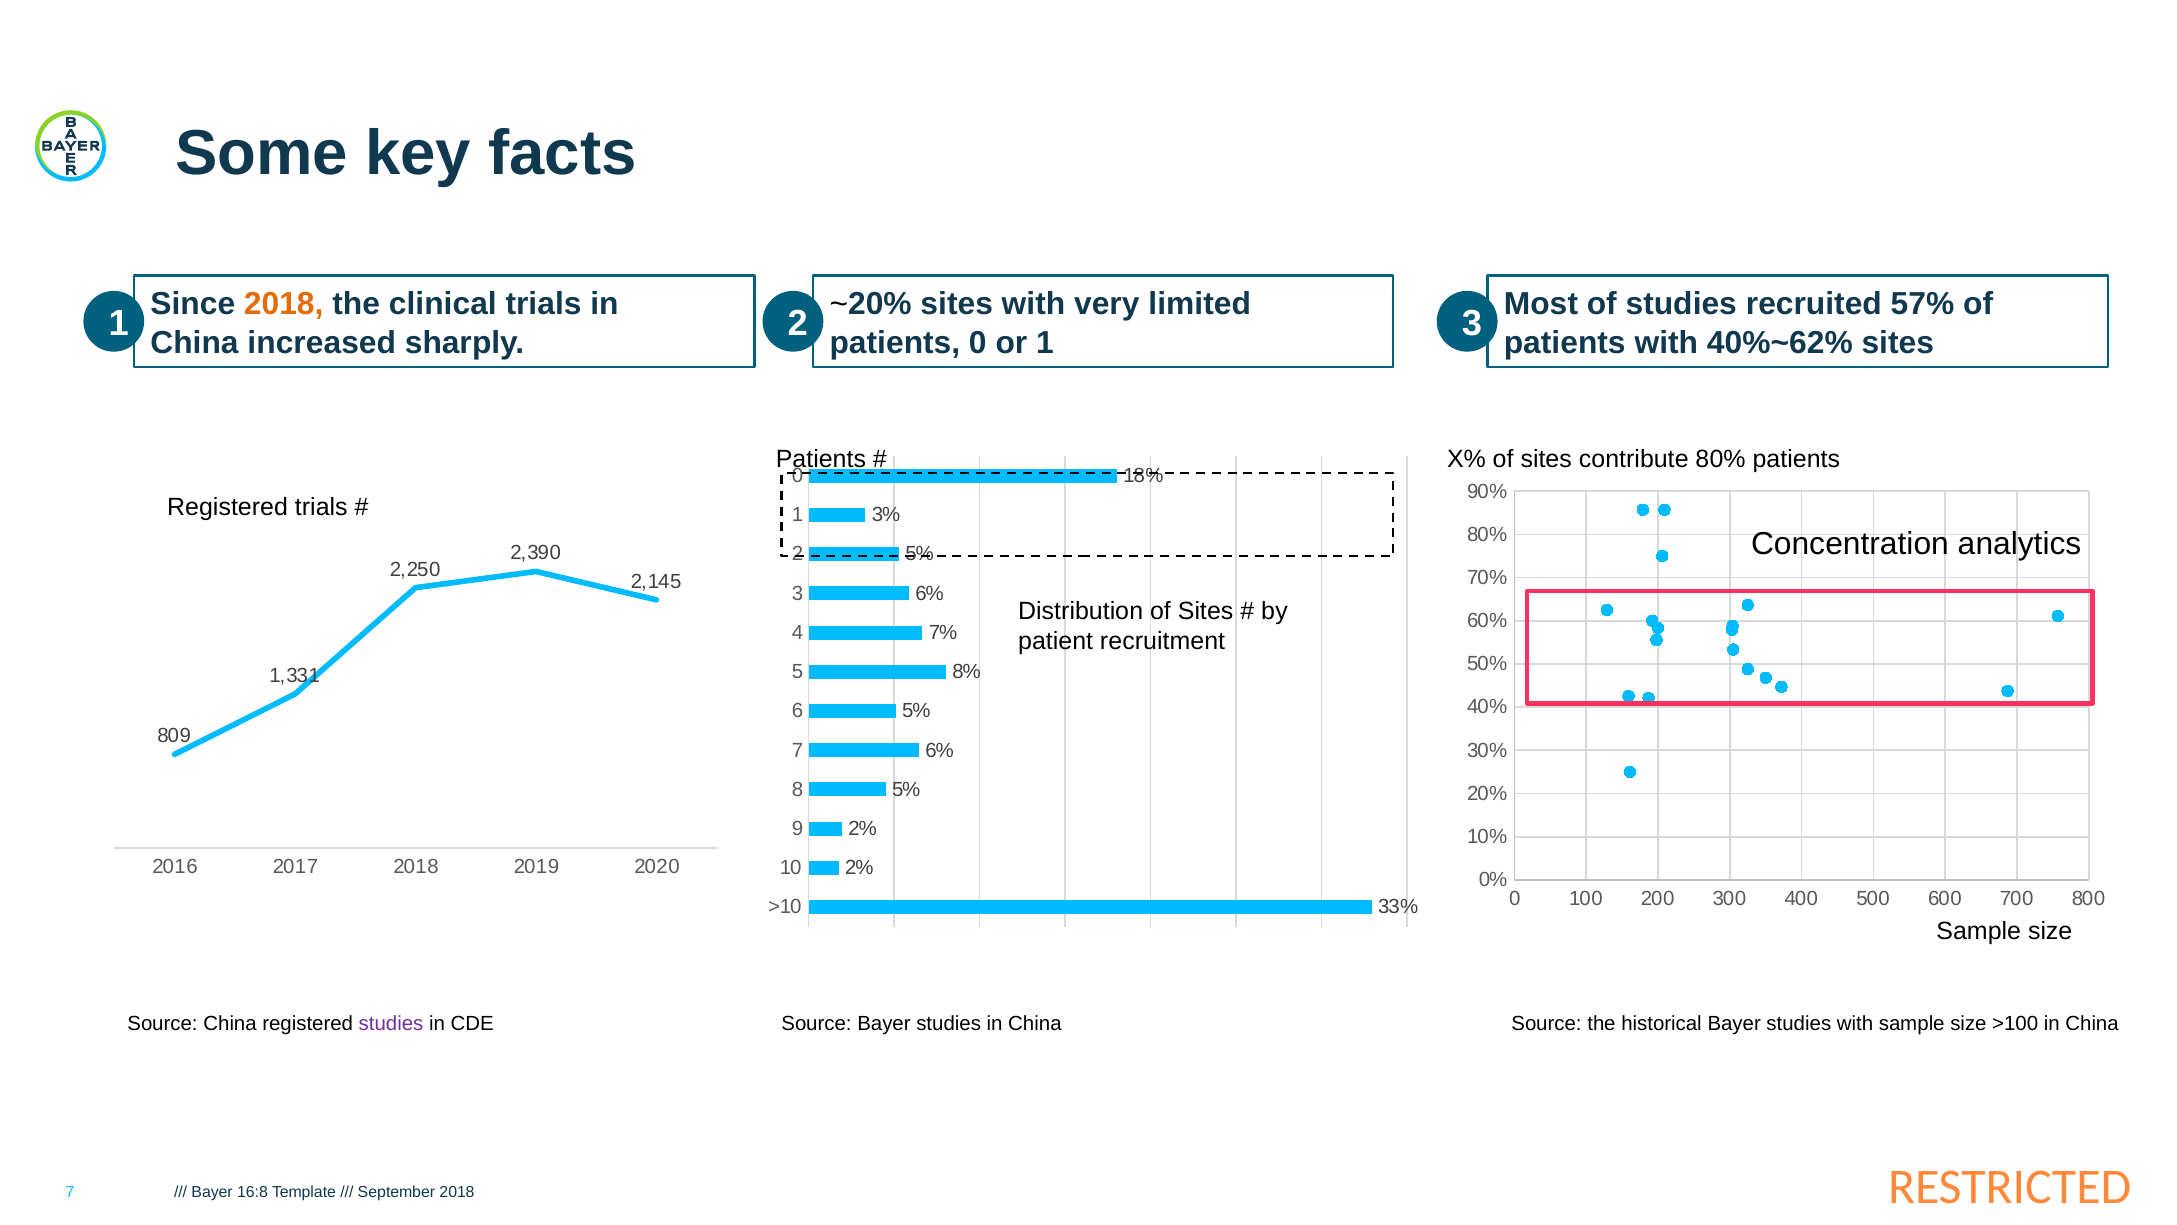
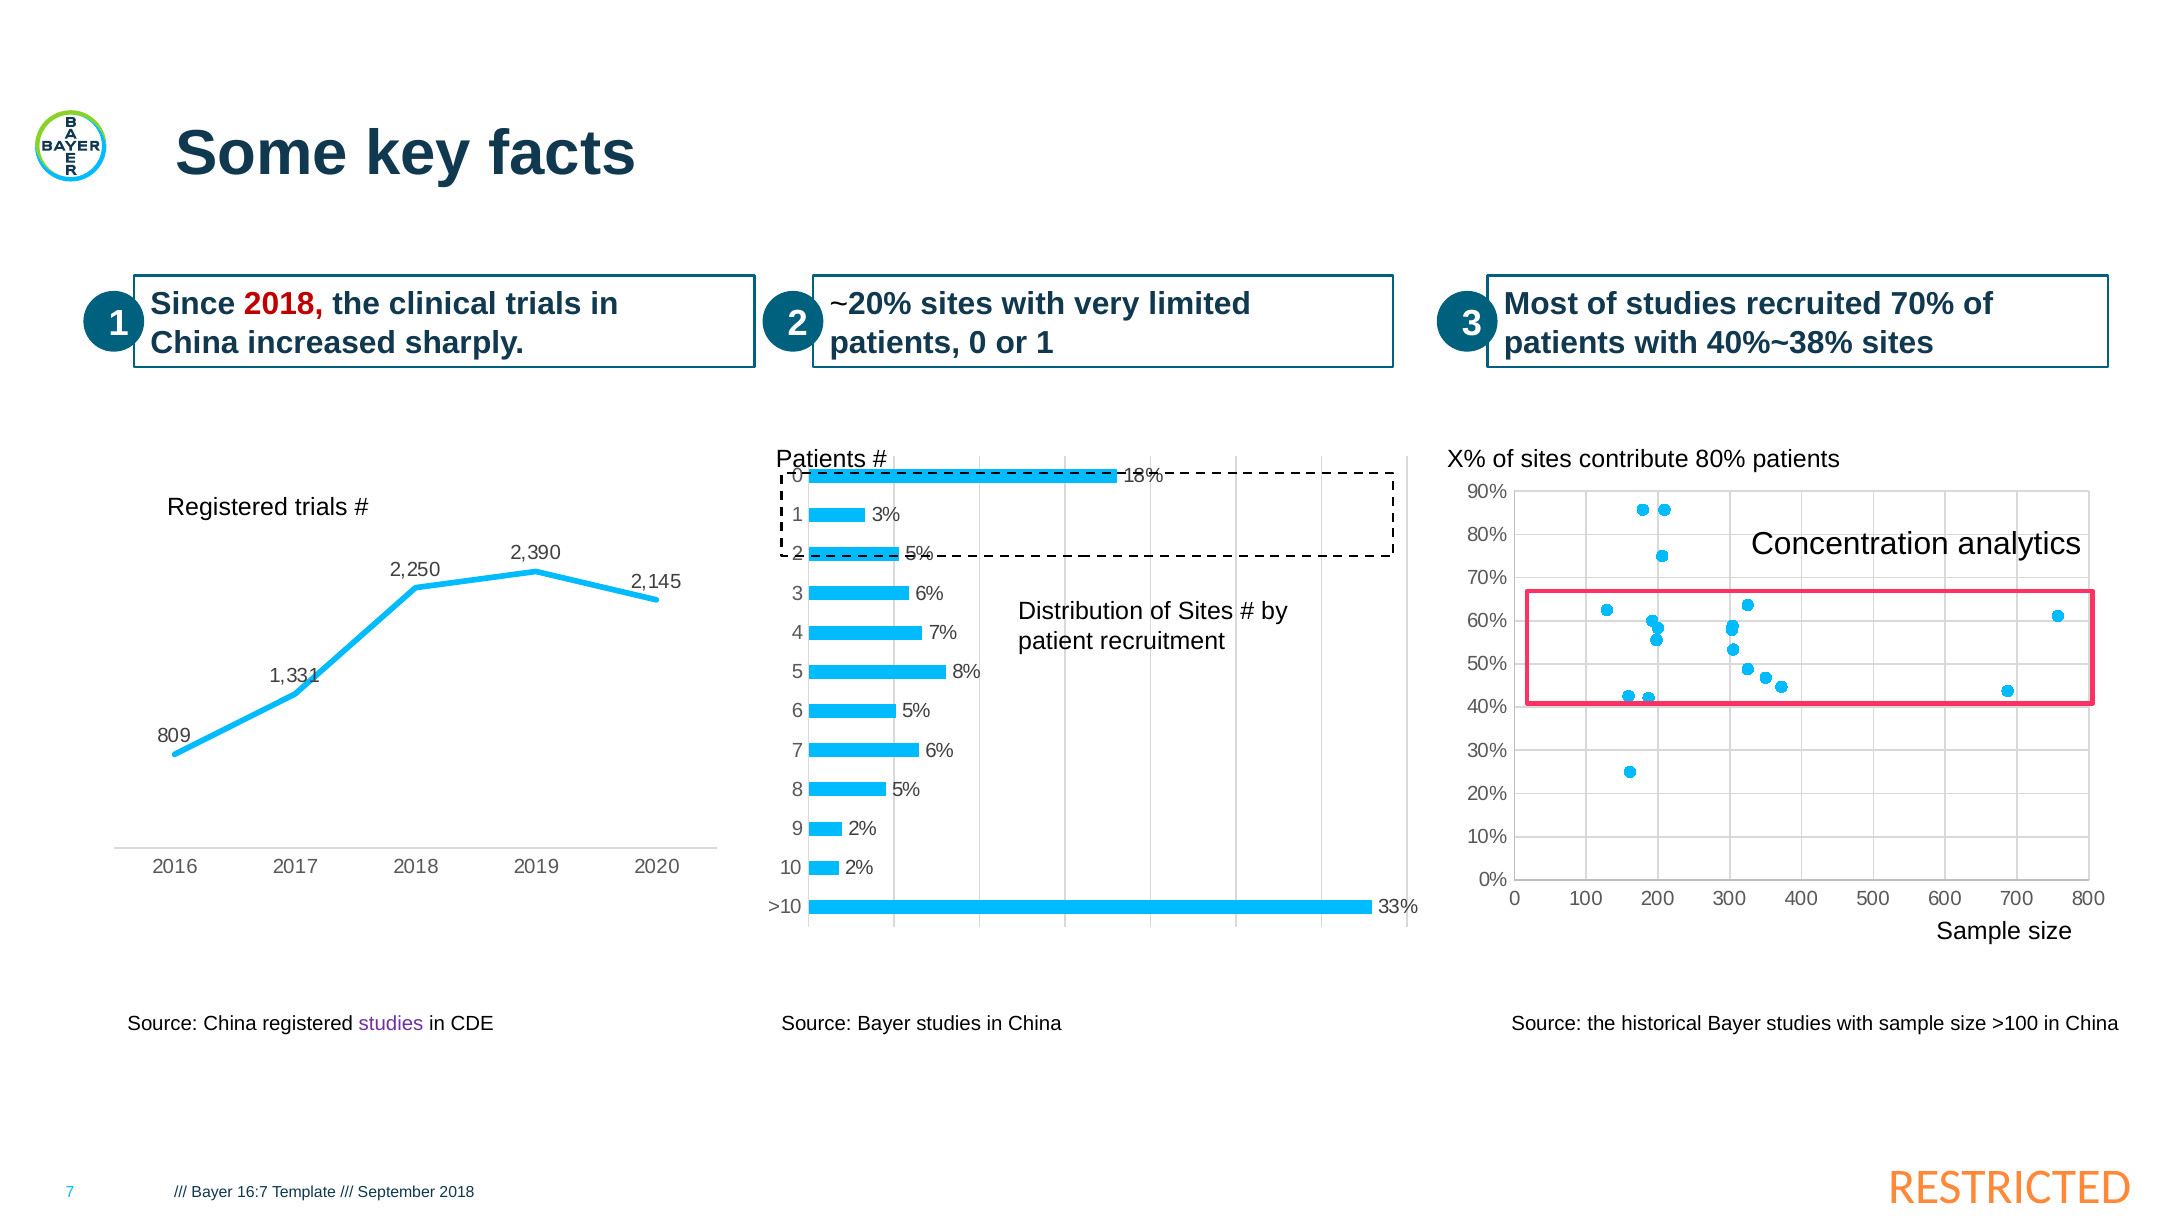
2018 colour: orange -> red (284, 304)
recruited 57%: 57% -> 70% (1922, 304)
40%~62%: 40%~62% -> 40%~38% (1780, 342)
16:8: 16:8 -> 16:7 (252, 1192)
